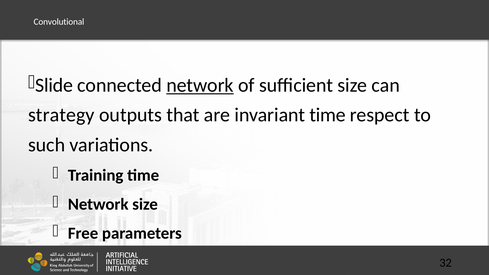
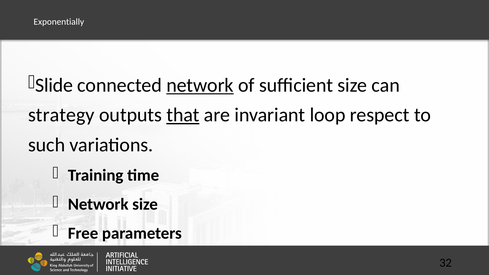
Convolutional: Convolutional -> Exponentially (59, 22)
that underline: none -> present (183, 115)
invariant time: time -> loop (328, 115)
